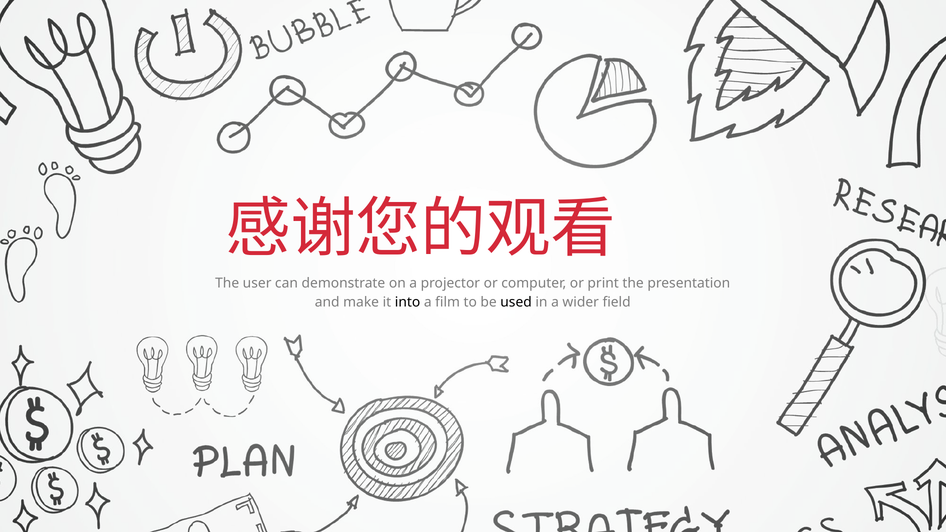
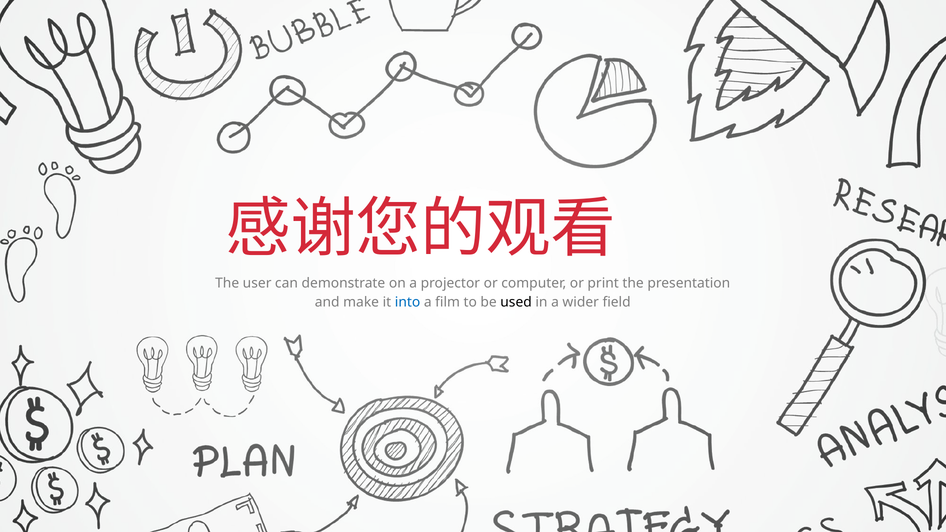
into colour: black -> blue (408, 302)
